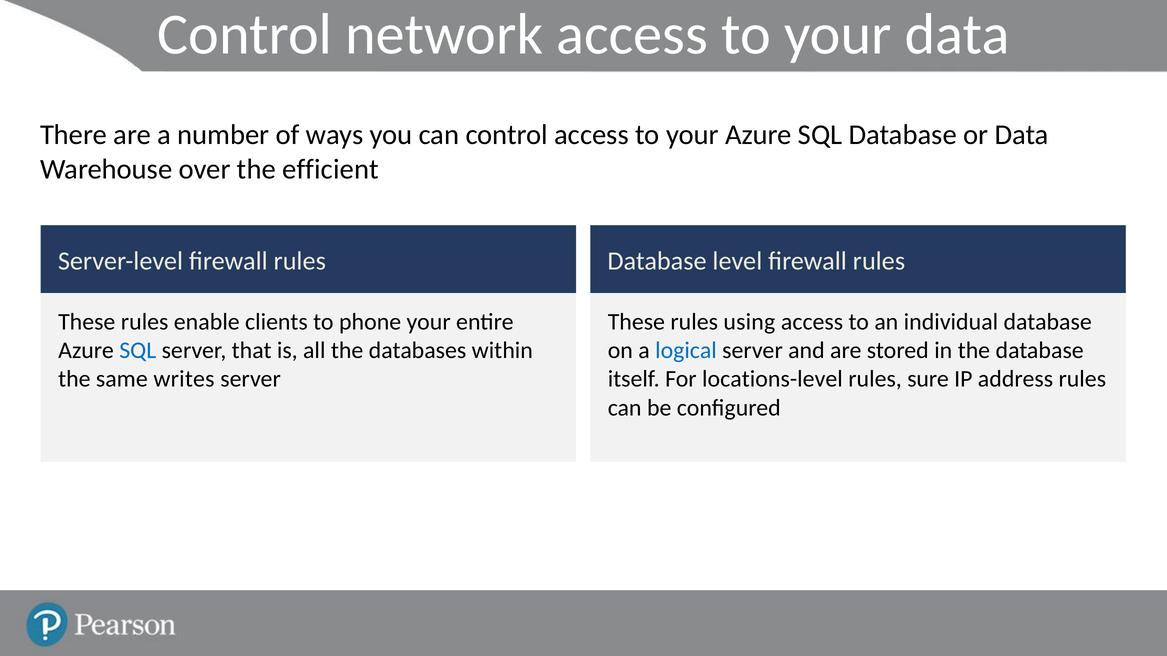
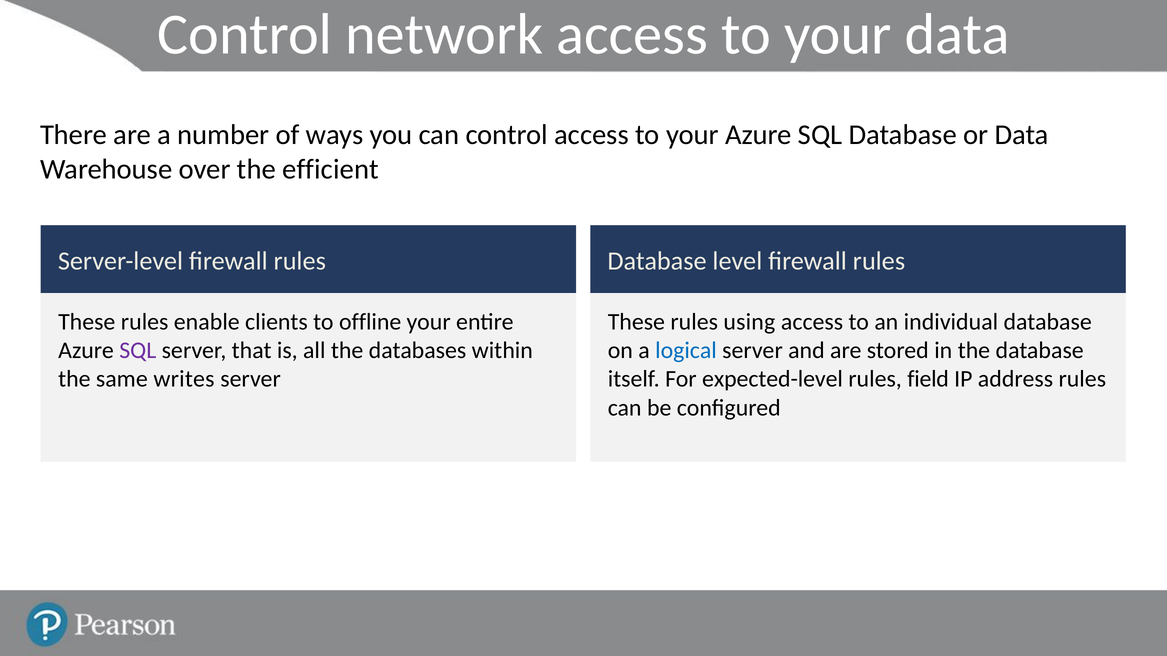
phone: phone -> offline (370, 322)
SQL colour: blue -> purple (138, 351)
locations-level: locations-level -> expected-level (773, 379)
sure: sure -> field (928, 379)
